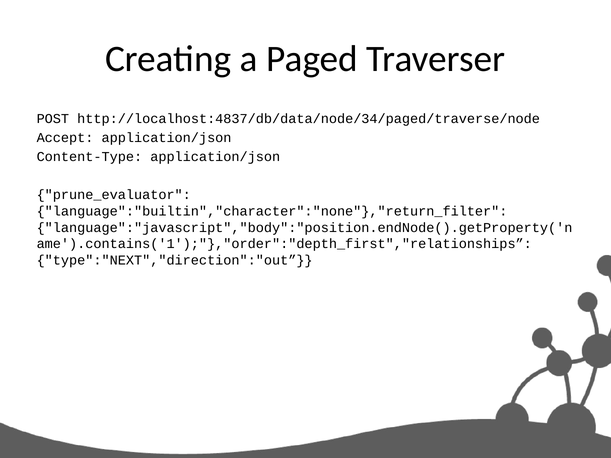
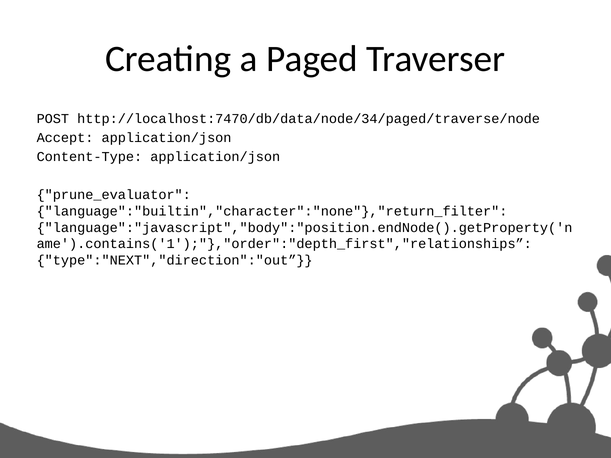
http://localhost:4837/db/data/node/34/paged/traverse/node: http://localhost:4837/db/data/node/34/paged/traverse/node -> http://localhost:7470/db/data/node/34/paged/traverse/node (309, 119)
